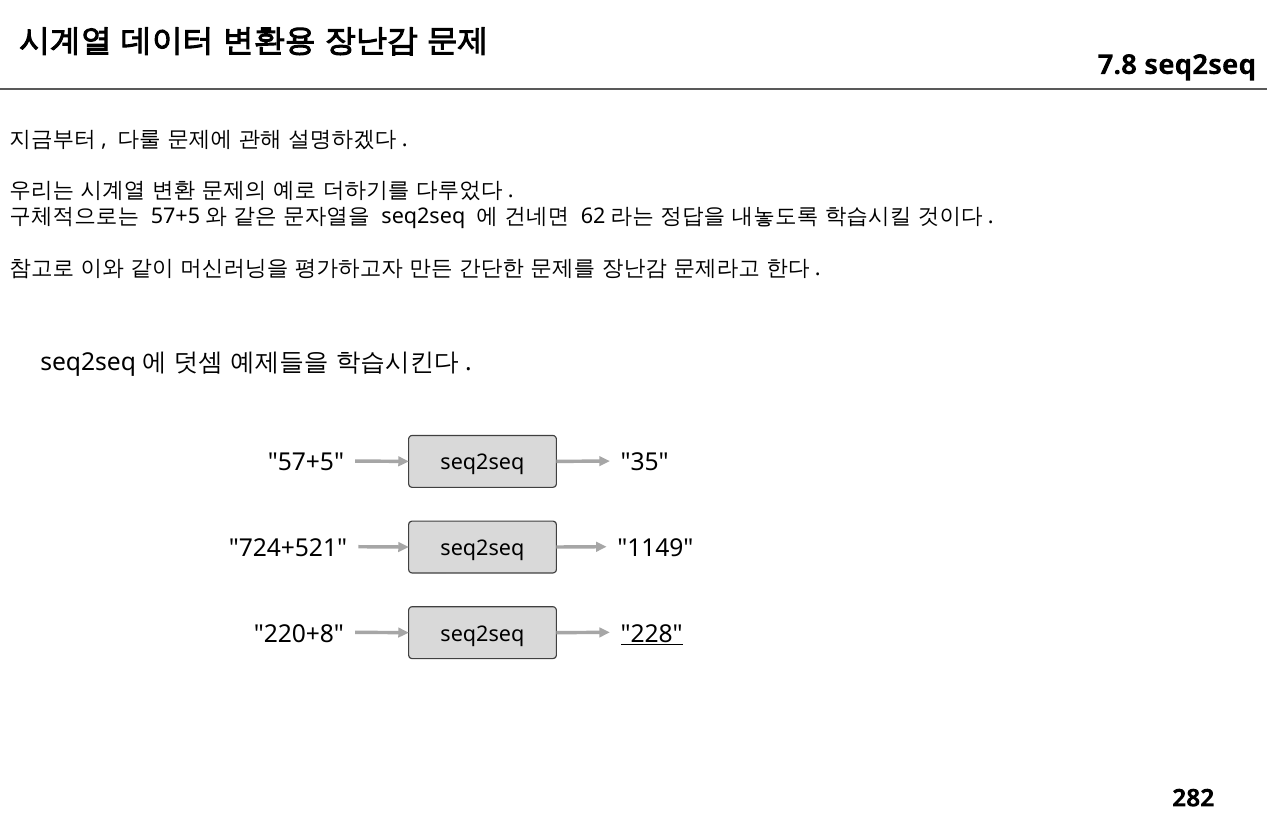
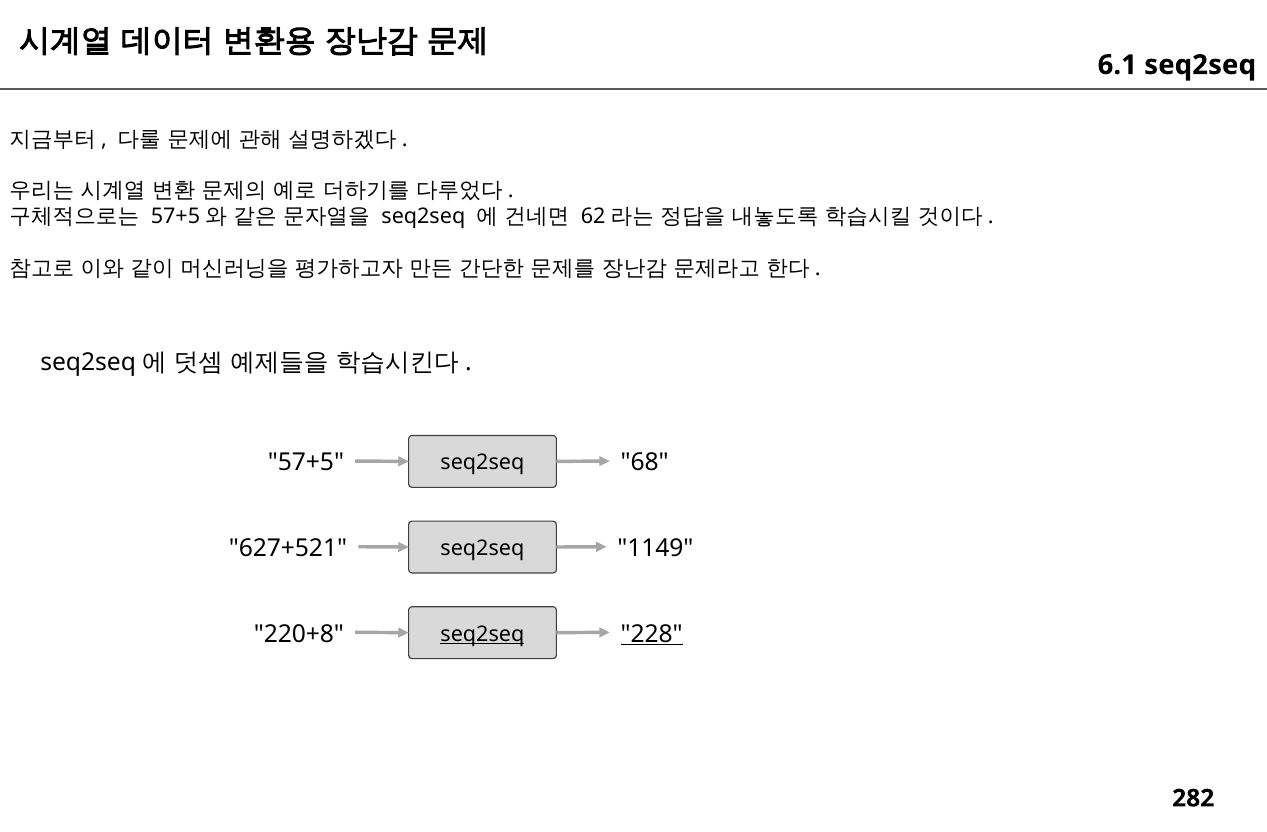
7.8: 7.8 -> 6.1 (1117, 65)
35: 35 -> 68 (645, 463)
724+521: 724+521 -> 627+521 (288, 549)
seq2seq underline: none -> present (482, 634)
